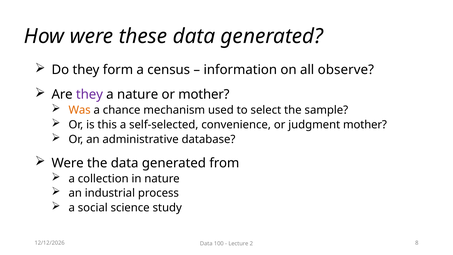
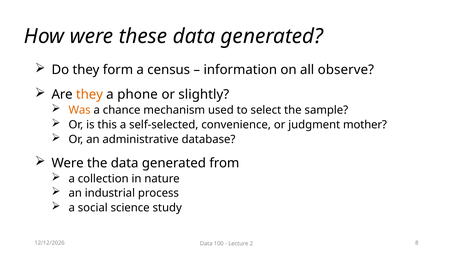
they colour: purple -> orange (89, 95)
a nature: nature -> phone (138, 95)
or mother: mother -> slightly (204, 95)
